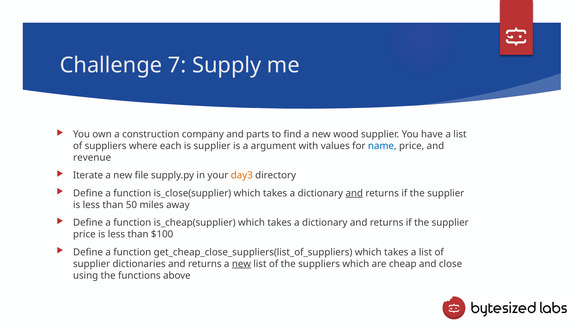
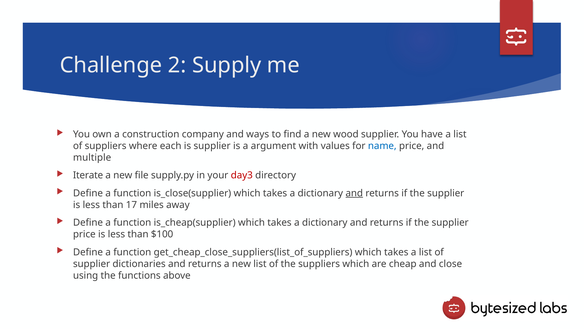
7: 7 -> 2 (177, 65)
parts: parts -> ways (258, 134)
revenue: revenue -> multiple (92, 157)
day3 colour: orange -> red (242, 175)
50: 50 -> 17 (131, 205)
new underline: present -> none (241, 263)
